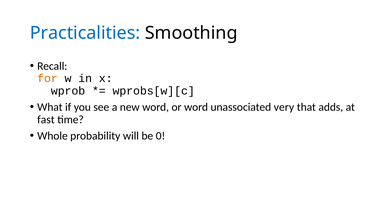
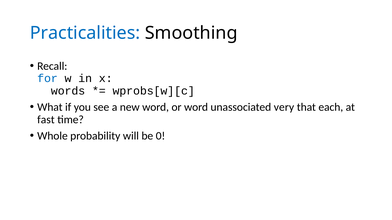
for colour: orange -> blue (48, 79)
wprob: wprob -> words (68, 91)
adds: adds -> each (331, 107)
